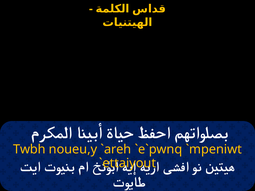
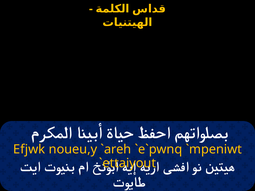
Twbh: Twbh -> Efjwk (29, 149)
